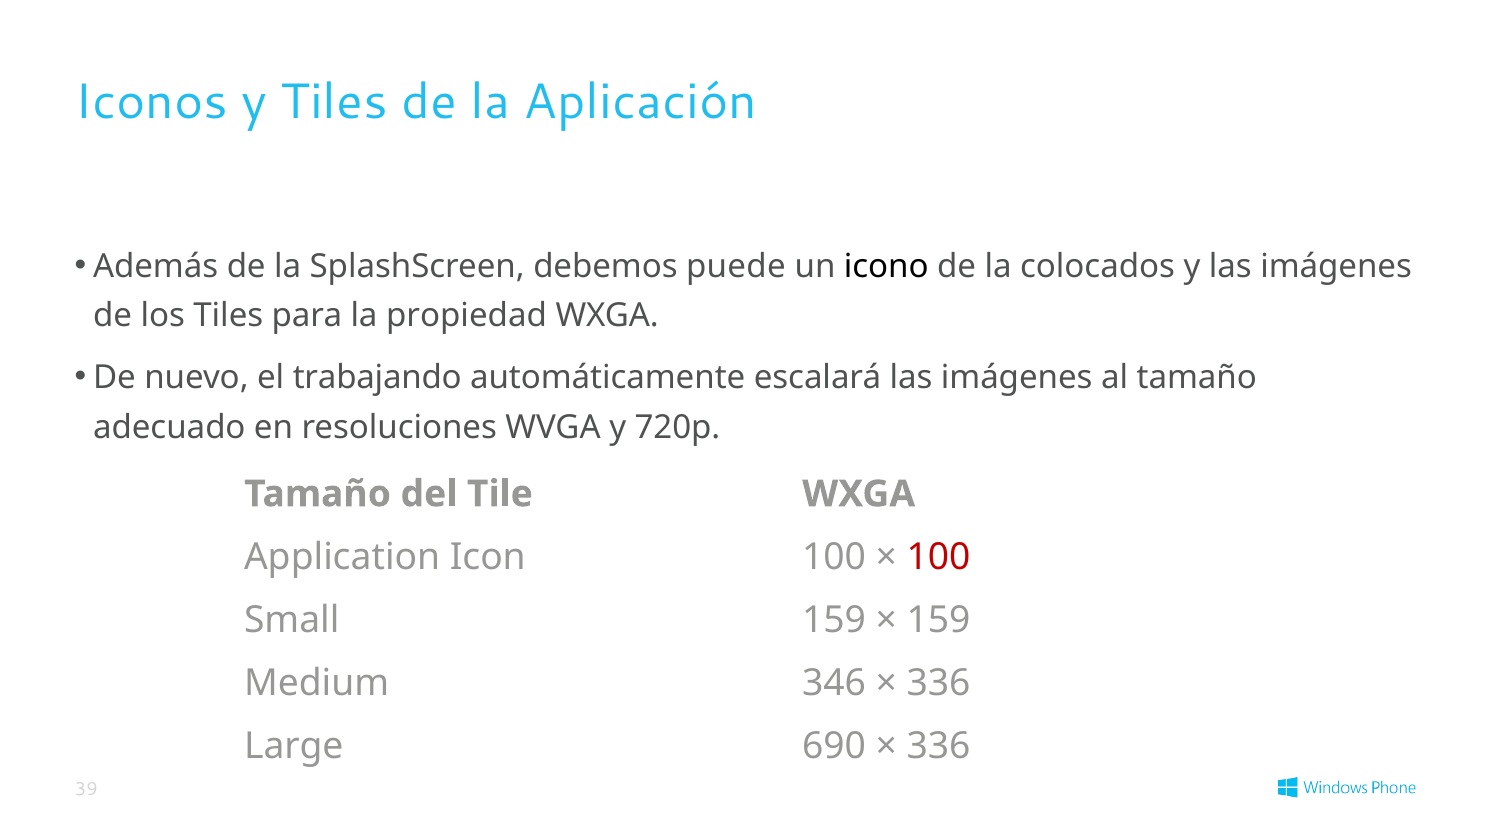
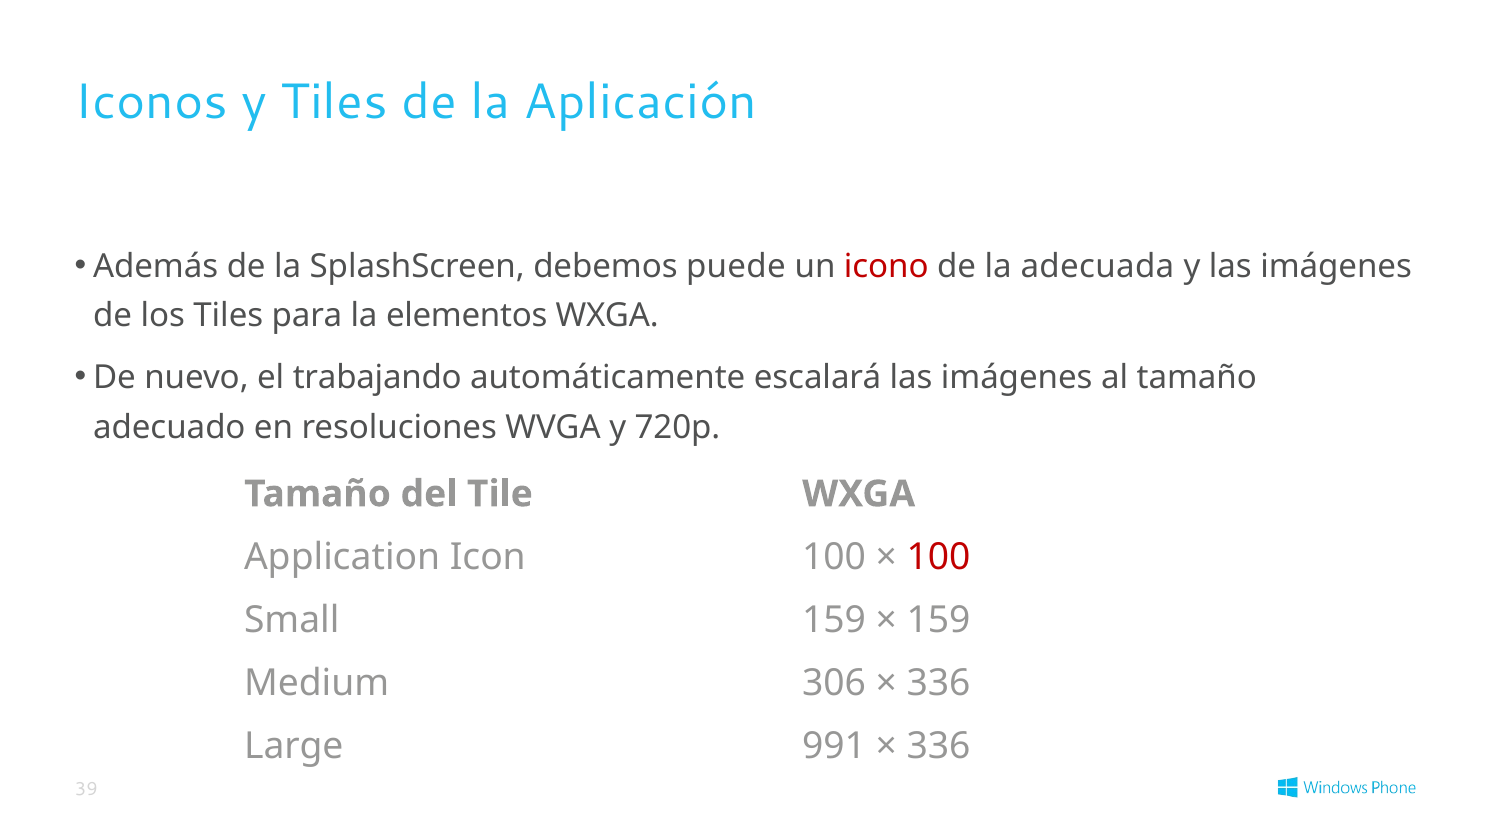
icono colour: black -> red (886, 266)
colocados: colocados -> adecuada (1097, 266)
propiedad: propiedad -> elementos (467, 316)
346: 346 -> 306 (834, 683)
690: 690 -> 991 (834, 746)
